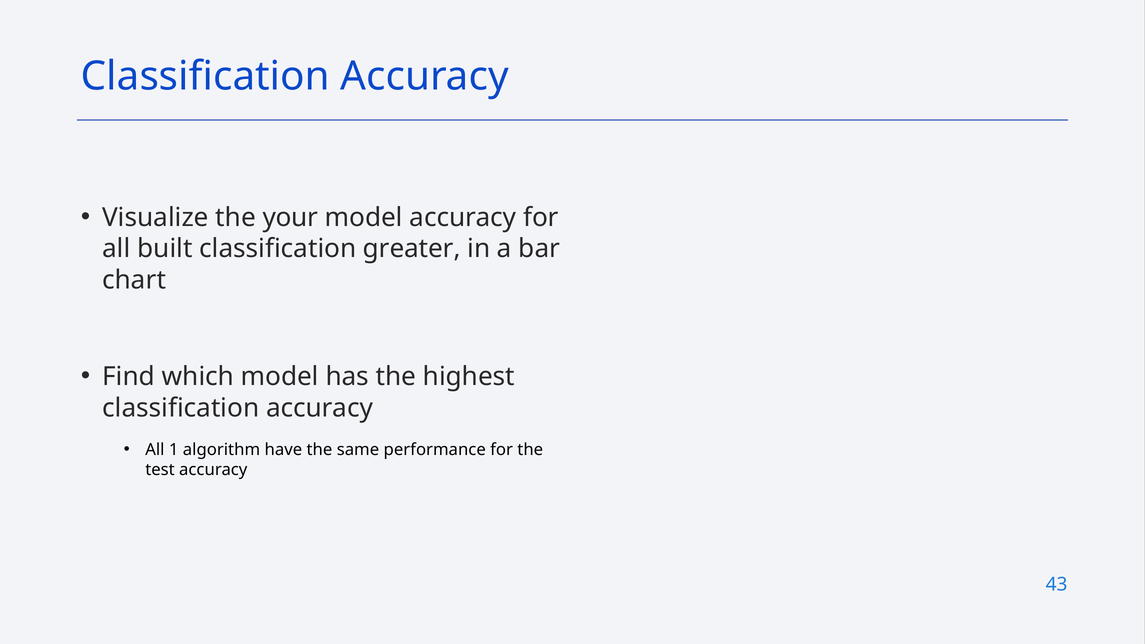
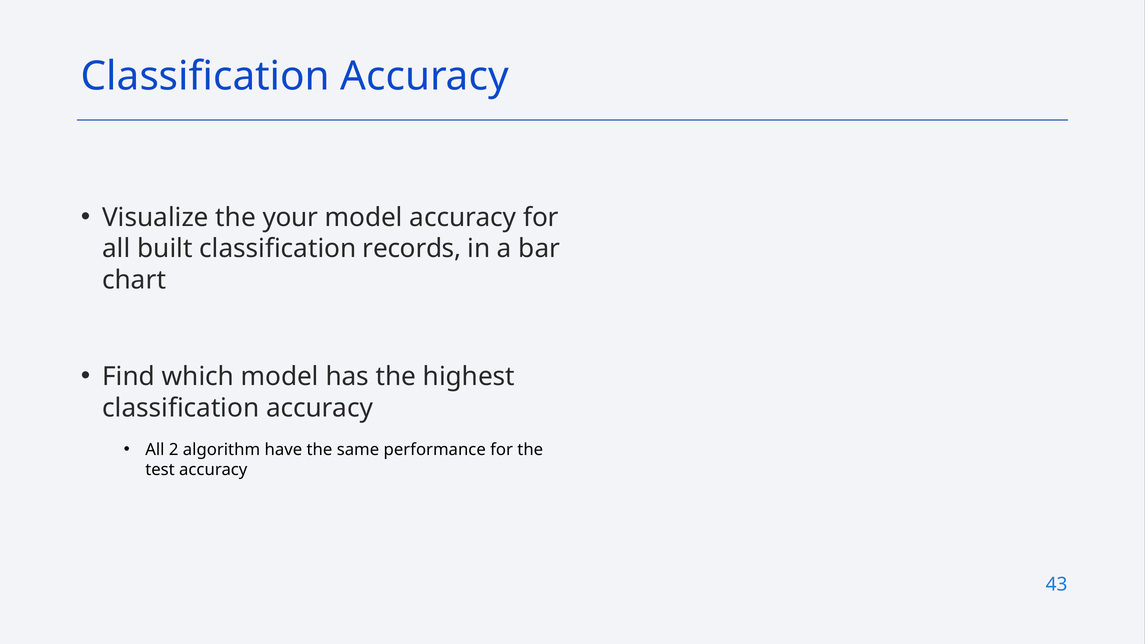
greater: greater -> records (412, 249)
1: 1 -> 2 (174, 450)
